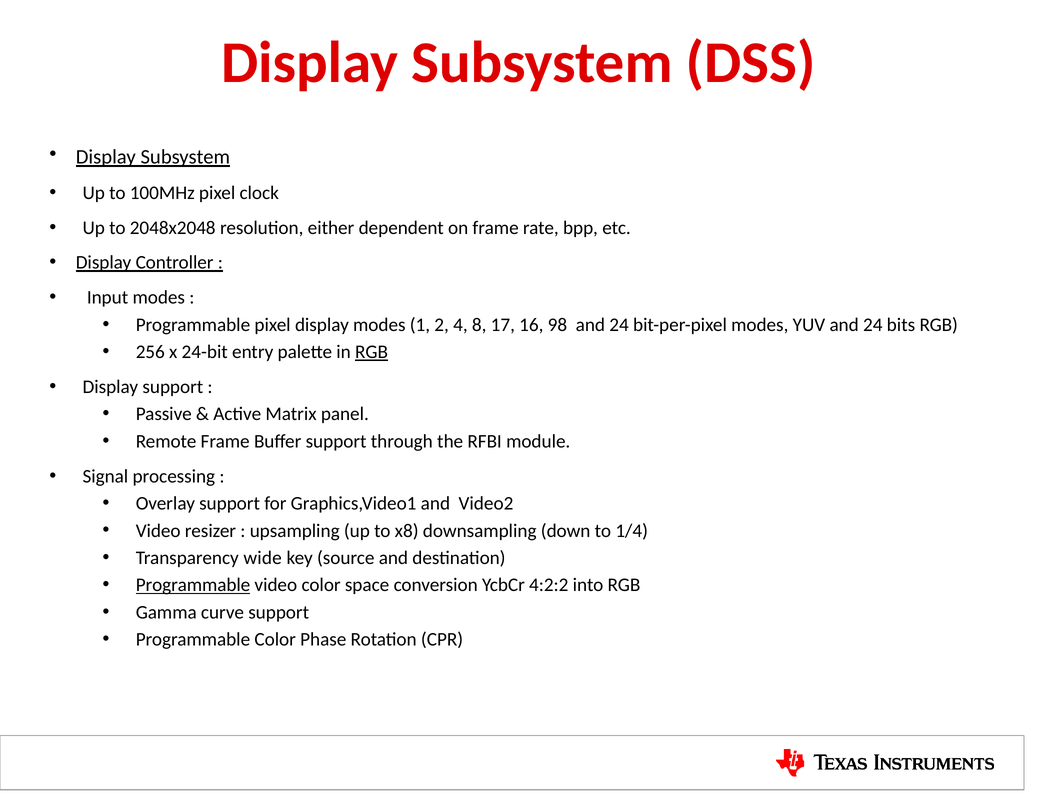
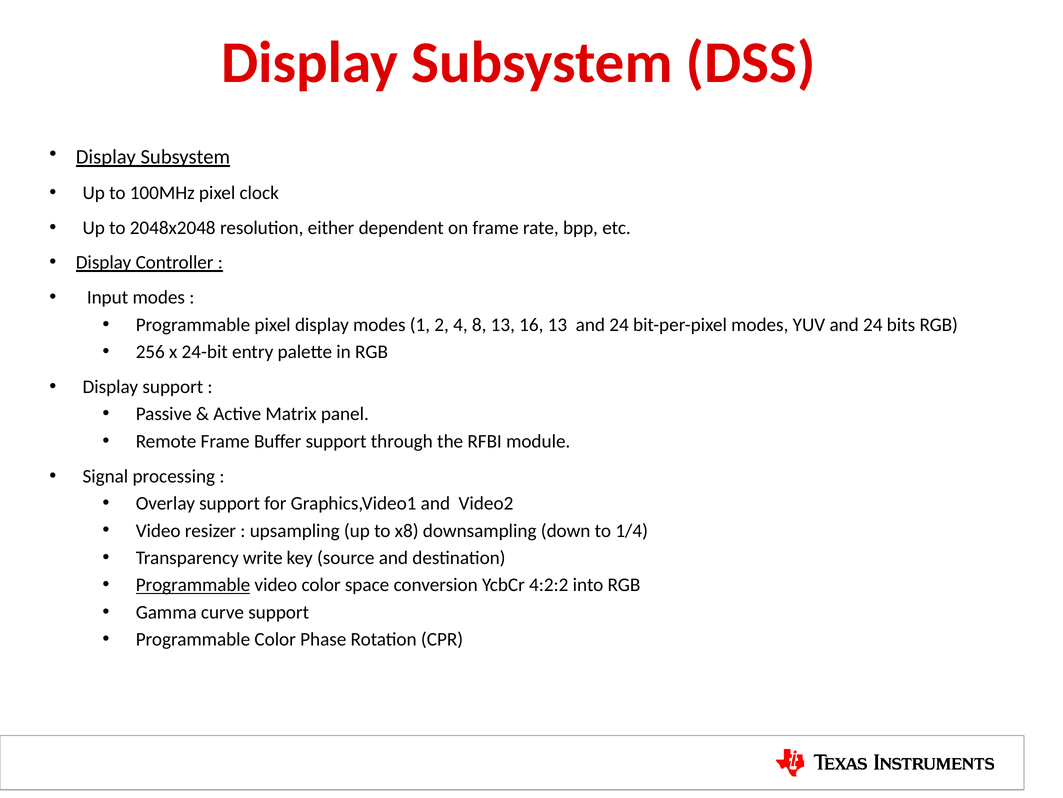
8 17: 17 -> 13 (503, 324)
16 98: 98 -> 13 (557, 324)
RGB underline: present -> none (372, 352)
wide: wide -> write (263, 557)
